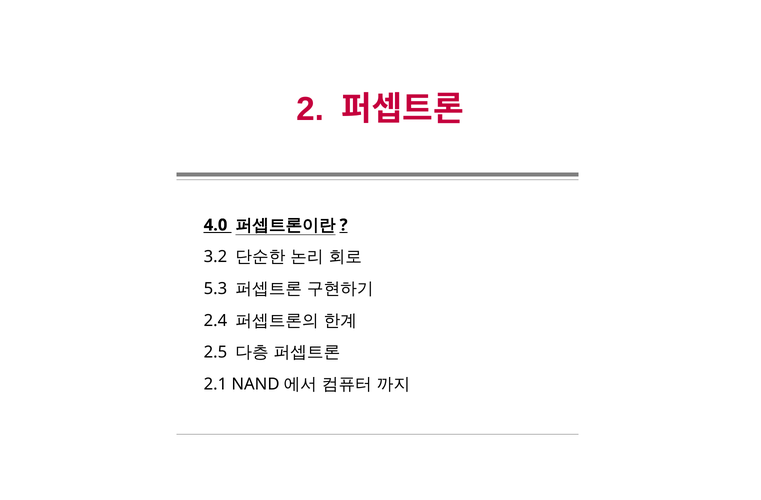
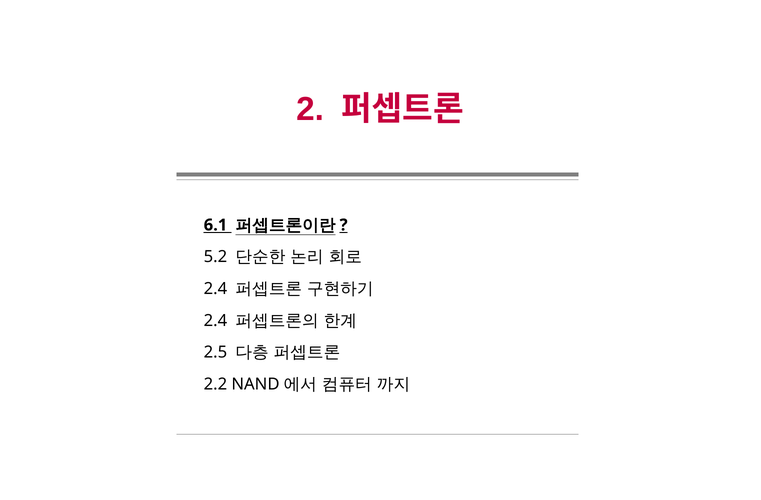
4.0: 4.0 -> 6.1 (216, 225)
3.2: 3.2 -> 5.2 (215, 257)
5.3: 5.3 -> 2.4 (215, 289)
2.1: 2.1 -> 2.2 (215, 384)
